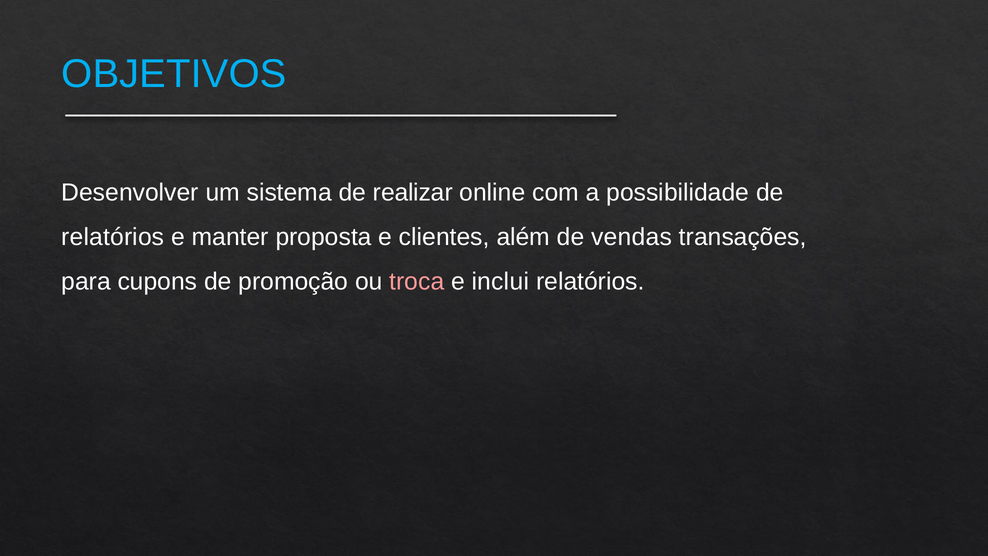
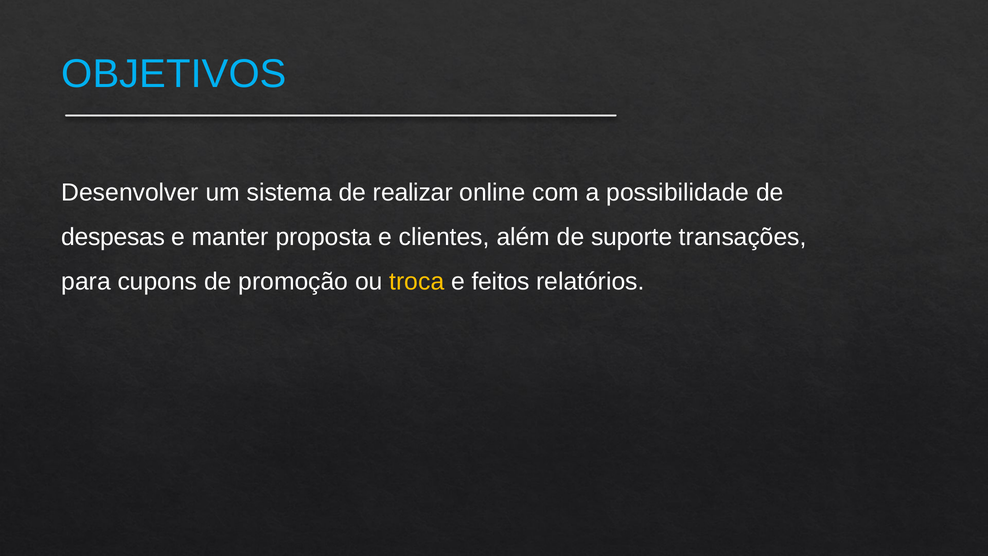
relatórios: relatórios -> despesas (113, 237)
vendas: vendas -> suporte (632, 237)
troca colour: pink -> yellow (417, 281)
inclui: inclui -> feitos (501, 281)
